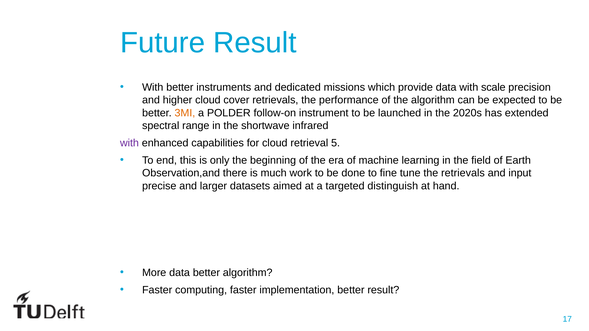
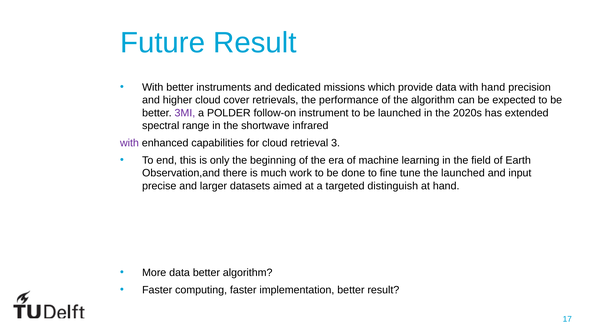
with scale: scale -> hand (493, 87)
3MI colour: orange -> purple (185, 113)
5: 5 -> 3 (336, 143)
the retrievals: retrievals -> launched (463, 173)
